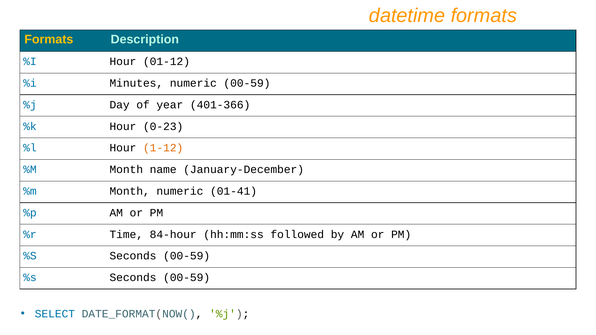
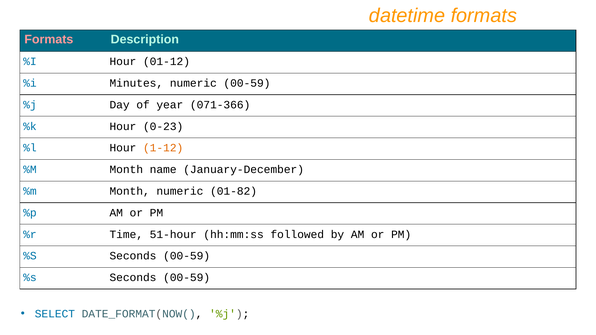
Formats colour: yellow -> pink (49, 39)
401-366: 401-366 -> 071-366 (220, 105)
01-41: 01-41 -> 01-82 (234, 191)
84-hour: 84-hour -> 51-hour (173, 235)
